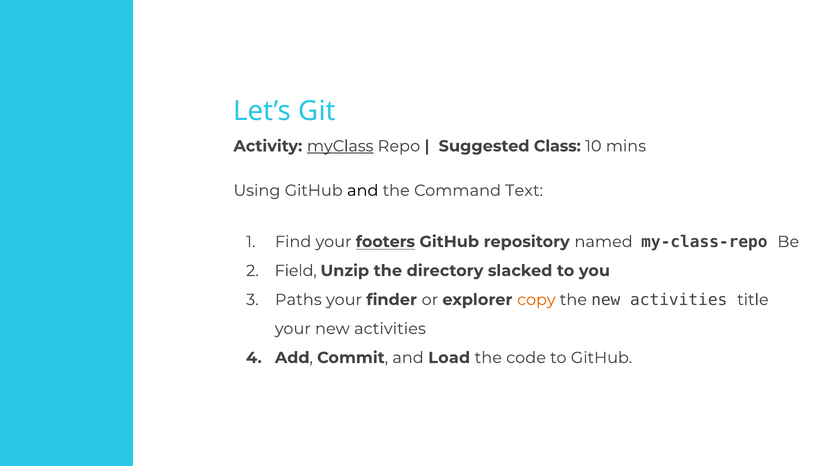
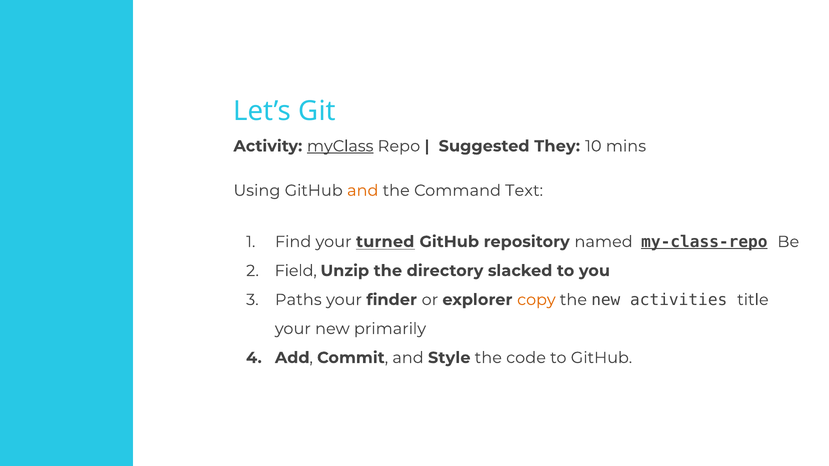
Class: Class -> They (557, 146)
and colour: black -> orange (363, 191)
footers: footers -> turned (385, 242)
my-class-repo underline: none -> present (704, 242)
your new activities: activities -> primarily (390, 329)
Load: Load -> Style (449, 358)
